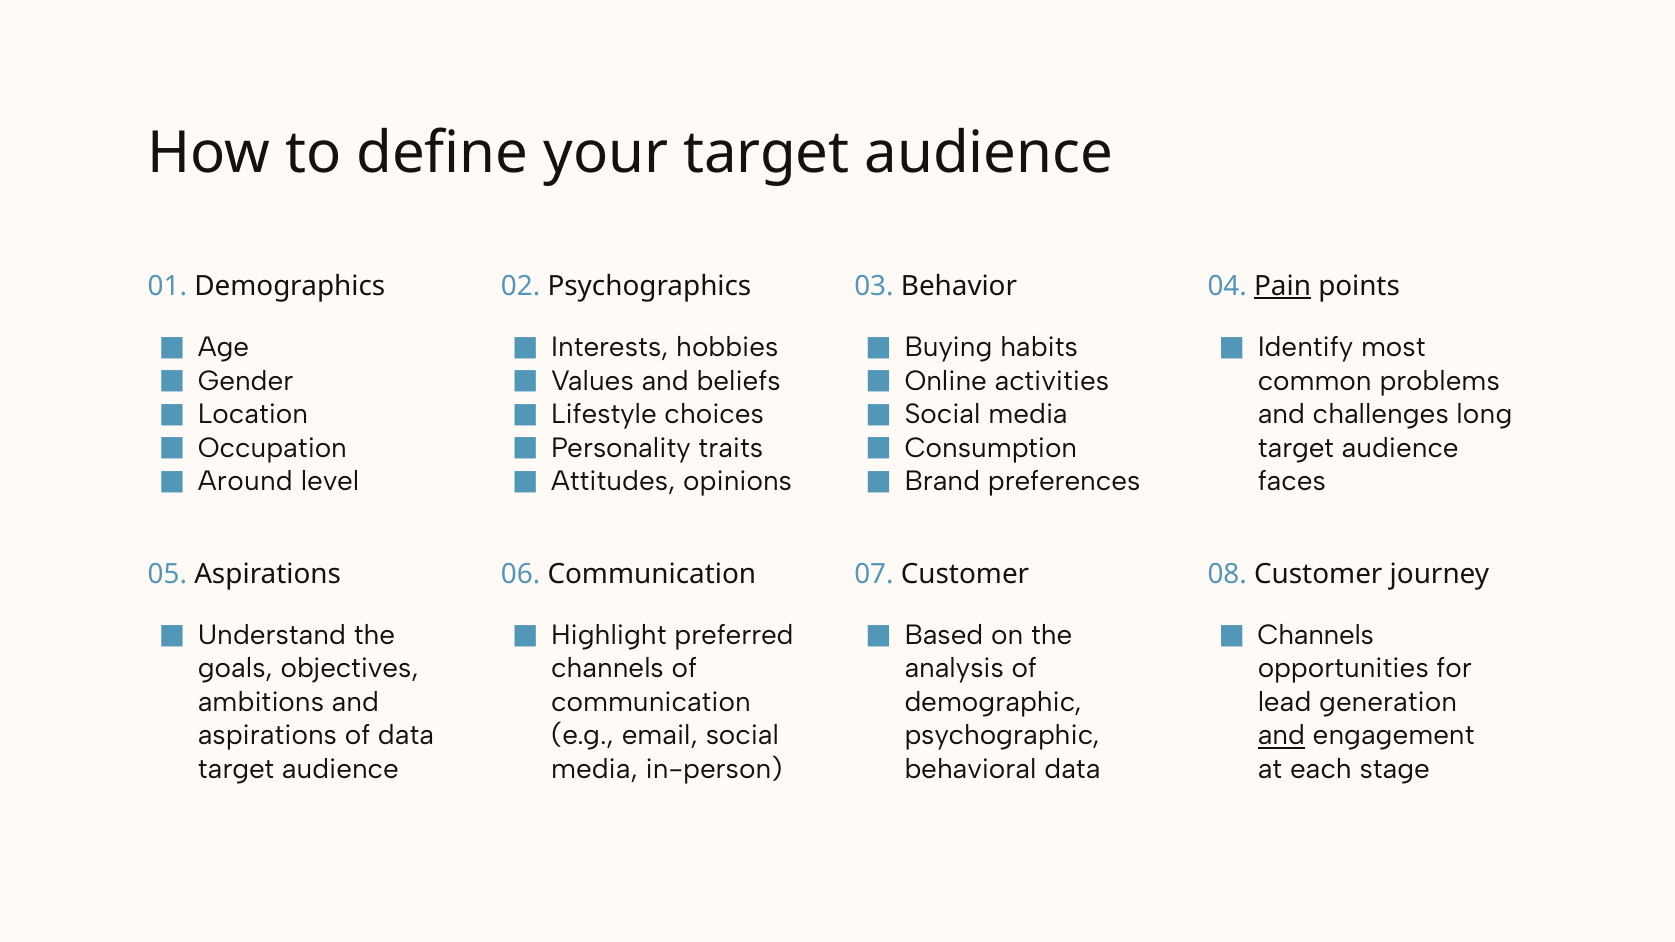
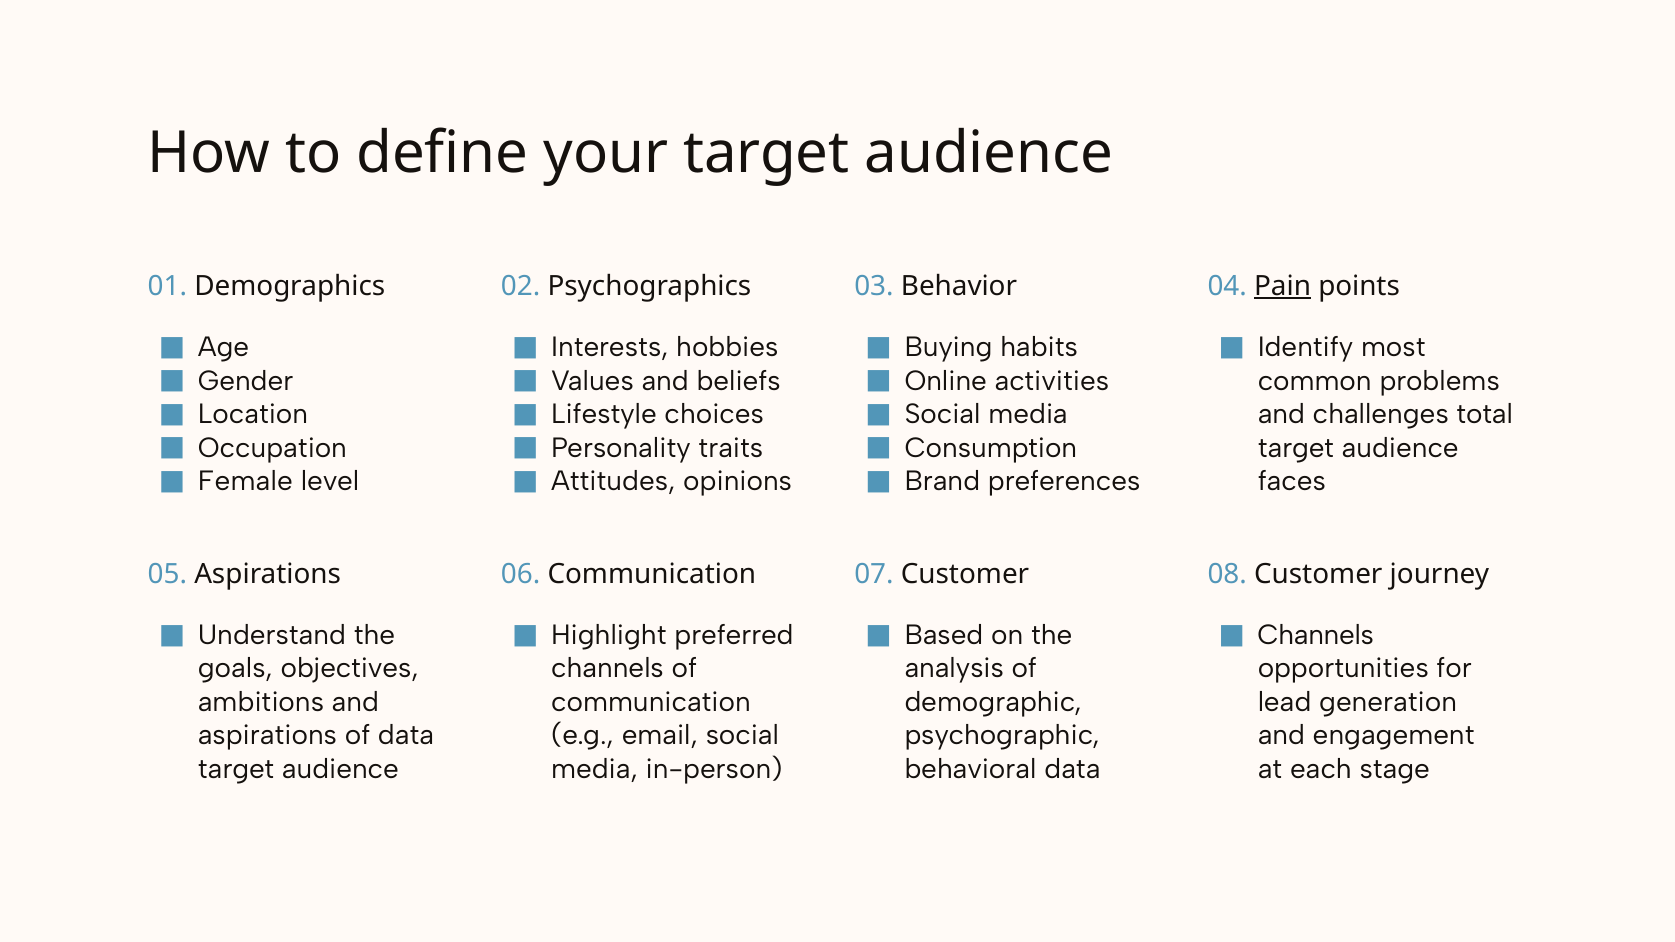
long: long -> total (1485, 414)
Around: Around -> Female (245, 481)
and underline: present -> none (1281, 736)
